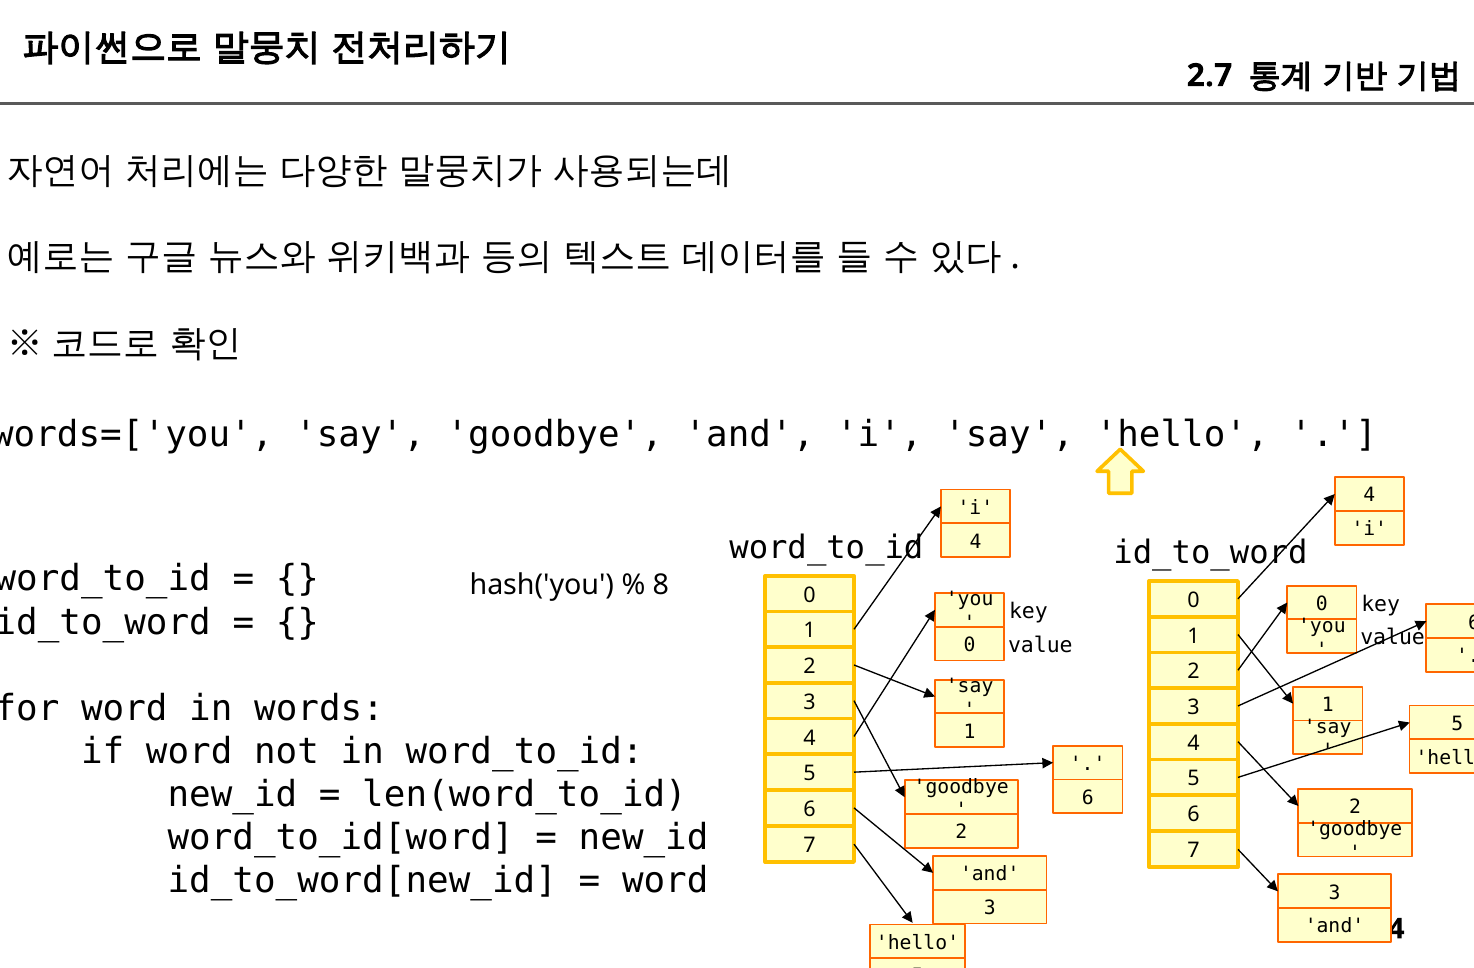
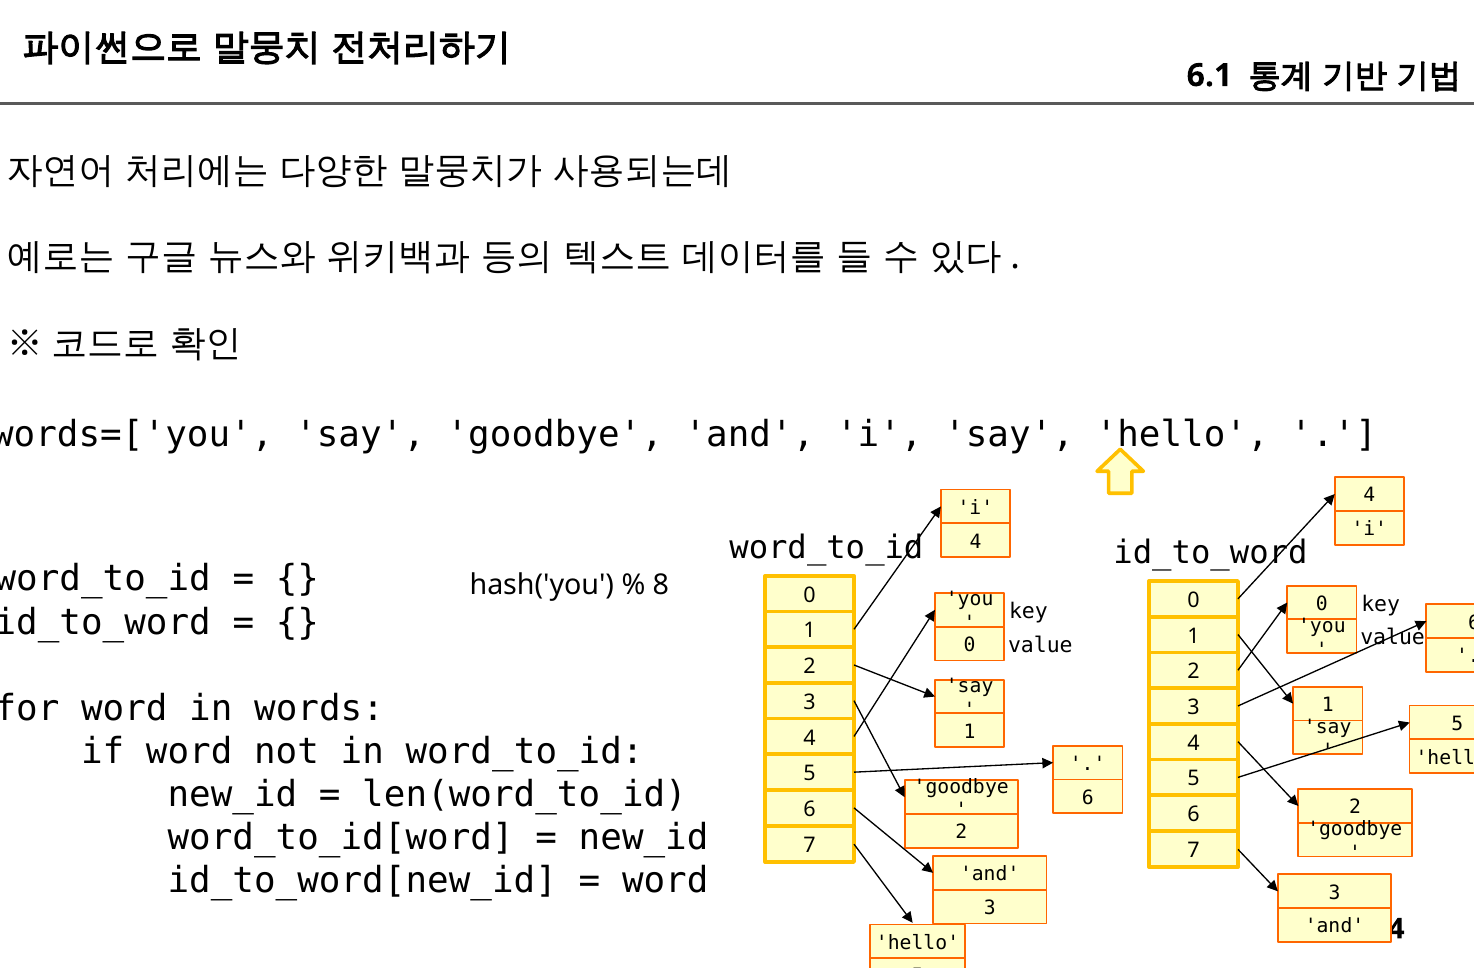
2.7: 2.7 -> 6.1 (1209, 76)
